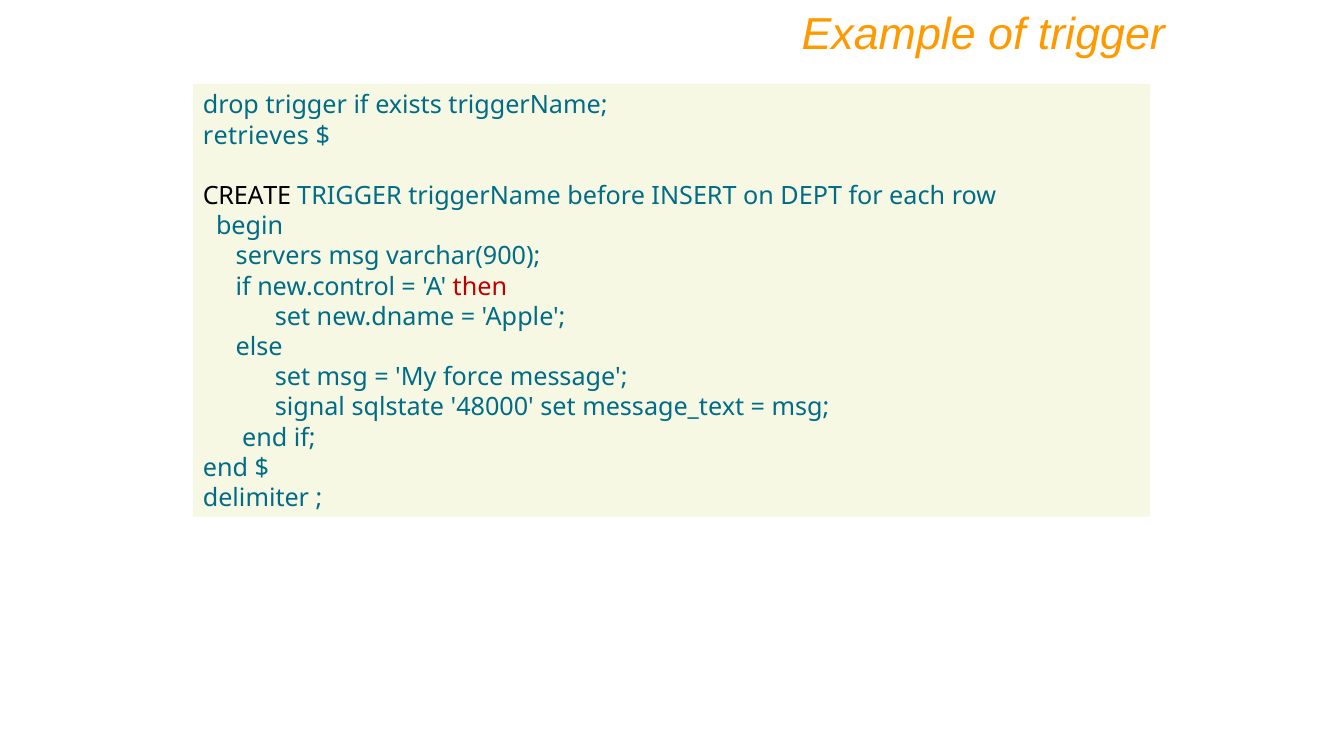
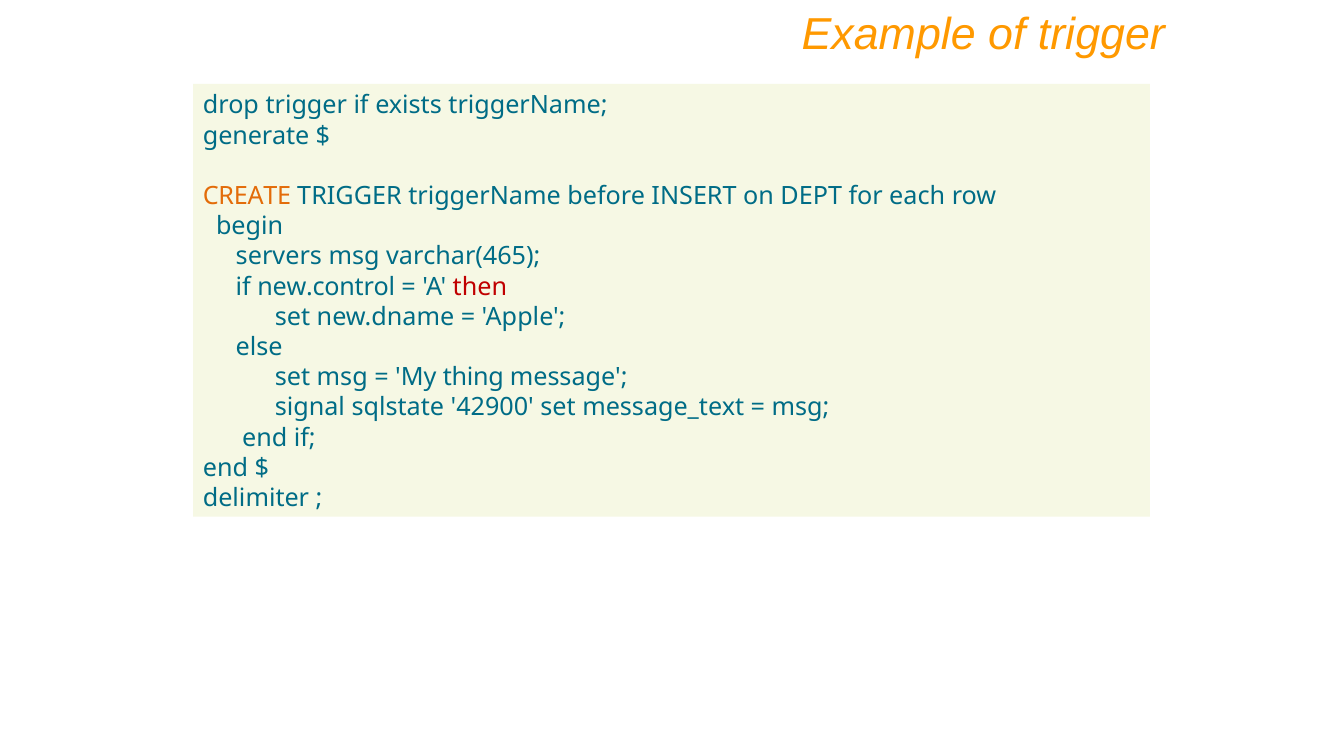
retrieves: retrieves -> generate (256, 136)
CREATE colour: black -> orange (247, 196)
varchar(900: varchar(900 -> varchar(465 (463, 257)
force: force -> thing (473, 378)
48000: 48000 -> 42900 (492, 408)
